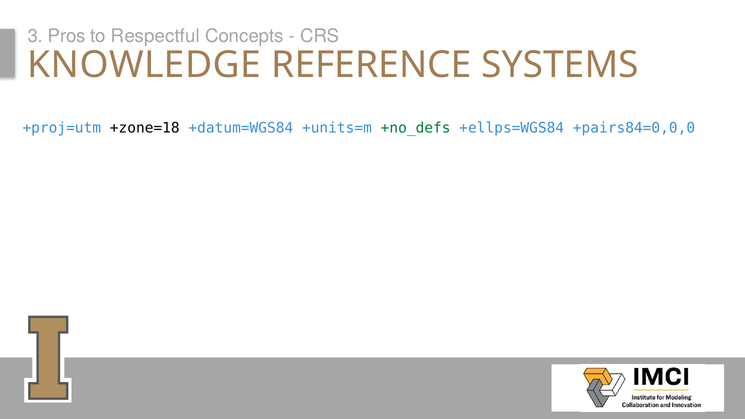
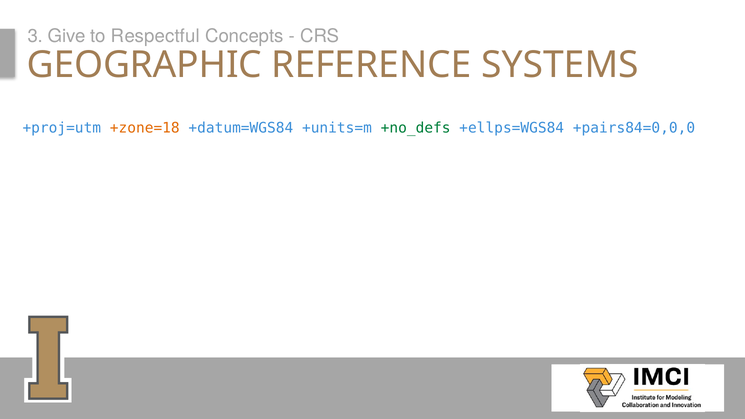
Pros: Pros -> Give (67, 36)
KNOWLEDGE: KNOWLEDGE -> GEOGRAPHIC (144, 65)
+zone=18 colour: black -> orange (145, 128)
